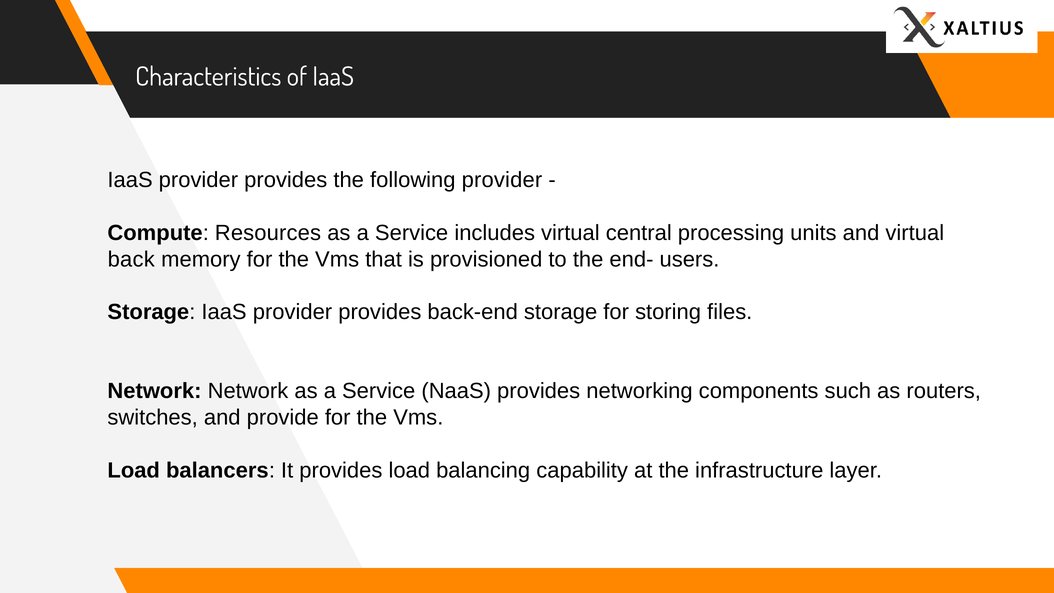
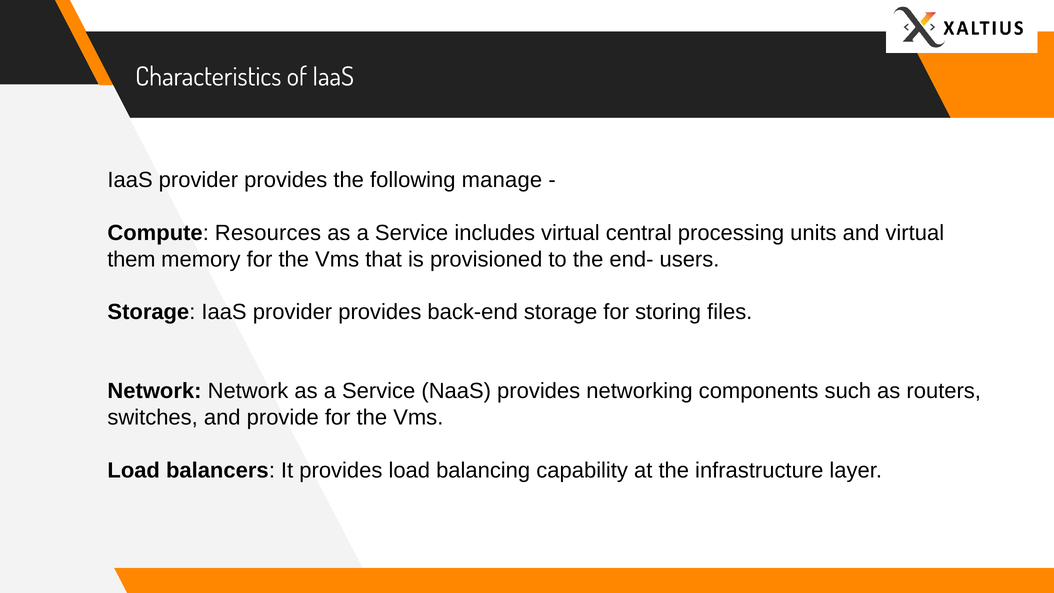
following provider: provider -> manage (502, 180)
back: back -> them (131, 259)
